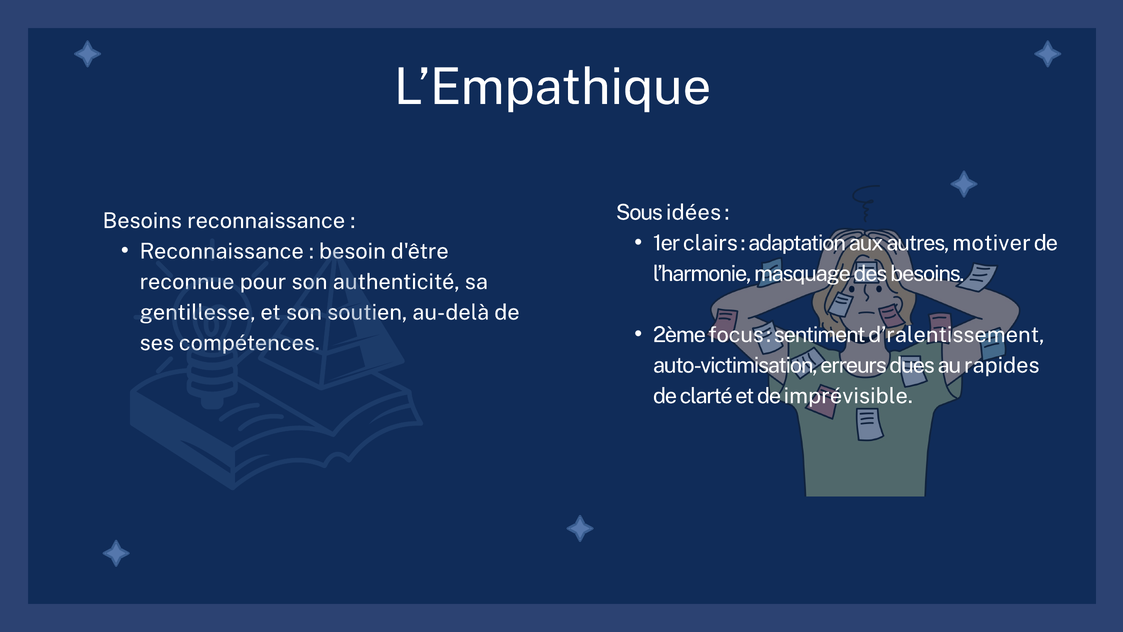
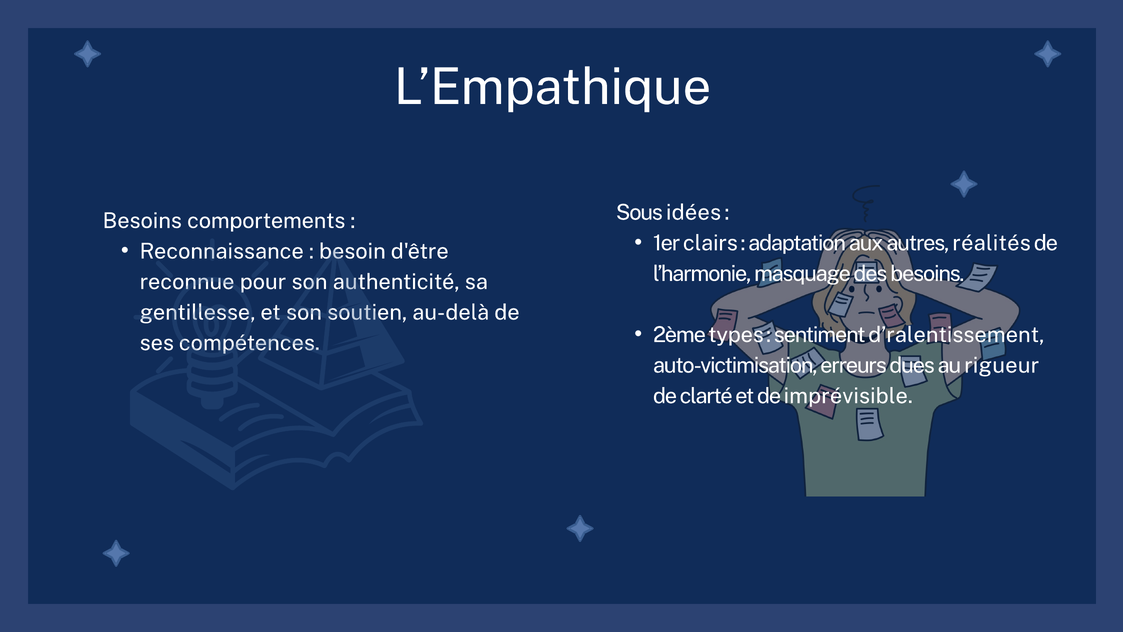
Besoins reconnaissance: reconnaissance -> comportements (266, 221)
motiver: motiver -> réalités (992, 243)
focus: focus -> types (736, 335)
rapides: rapides -> rigueur (1002, 365)
